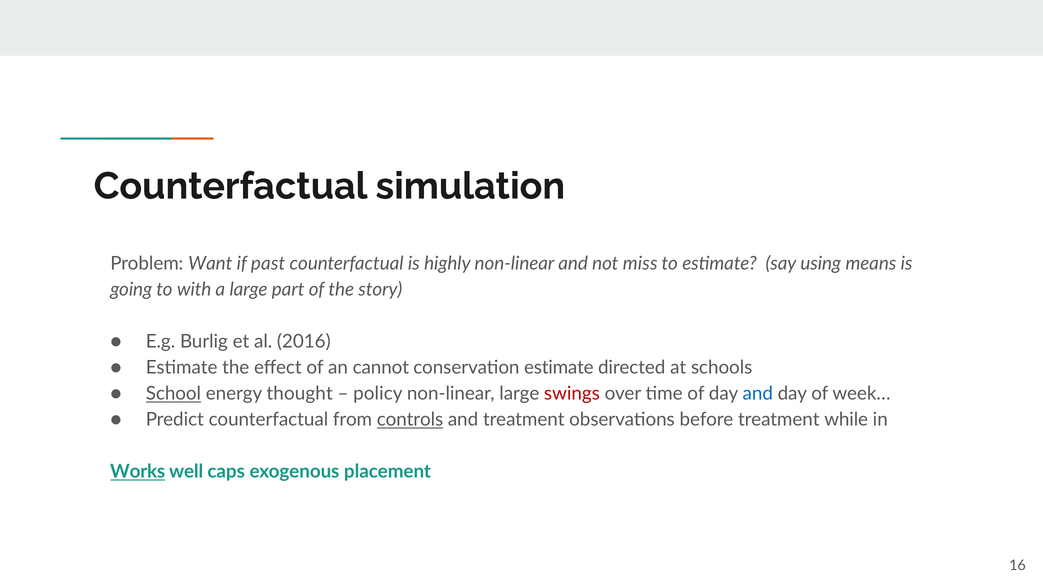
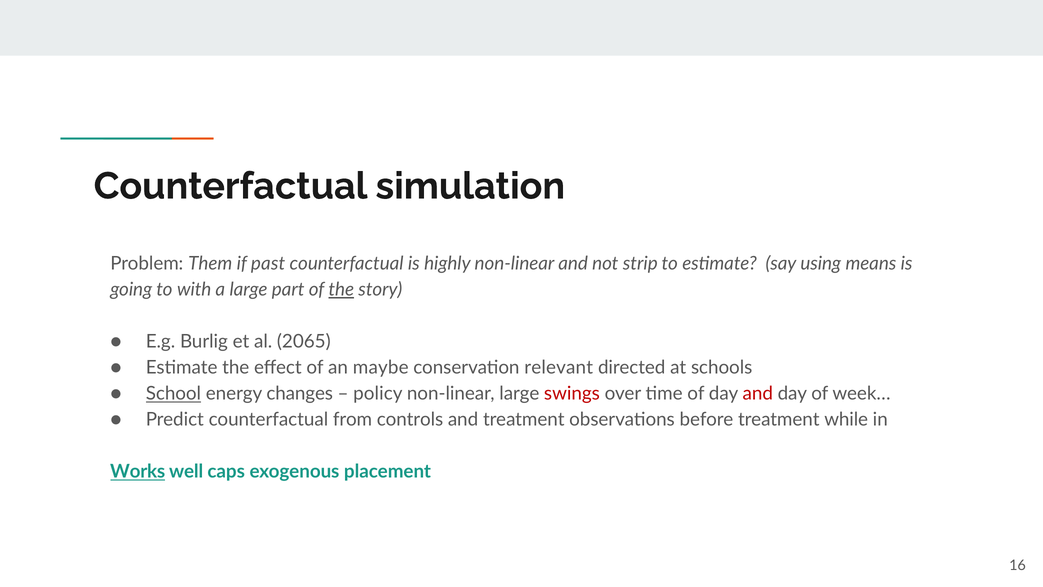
Want: Want -> Them (210, 264)
miss: miss -> strip (640, 264)
the underline: none -> present (341, 290)
2016: 2016 -> 2065 (304, 342)
cannot: cannot -> maybe (381, 368)
conservation estimate: estimate -> relevant (559, 368)
thought: thought -> changes (300, 394)
and colour: blue -> red (758, 394)
controls underline: present -> none (410, 420)
